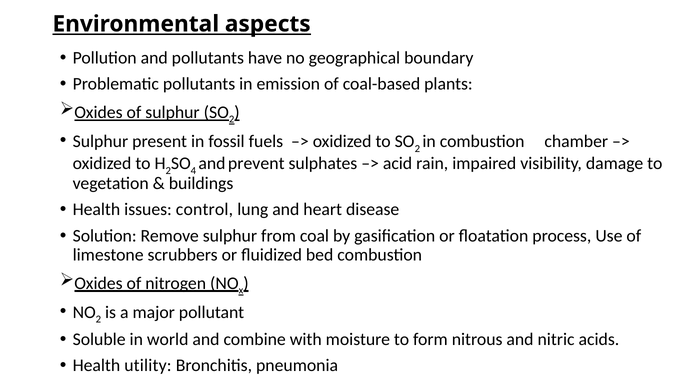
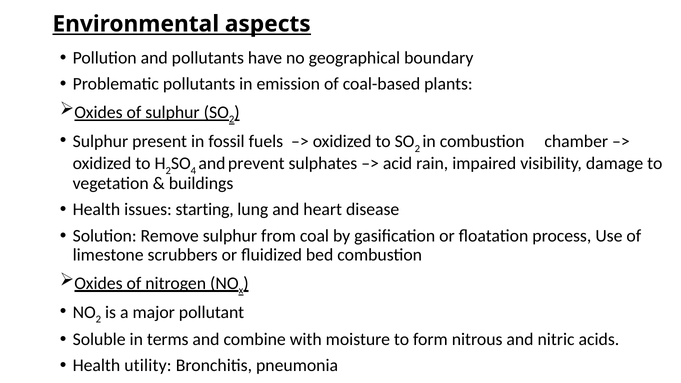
control: control -> starting (205, 210)
world: world -> terms (168, 339)
